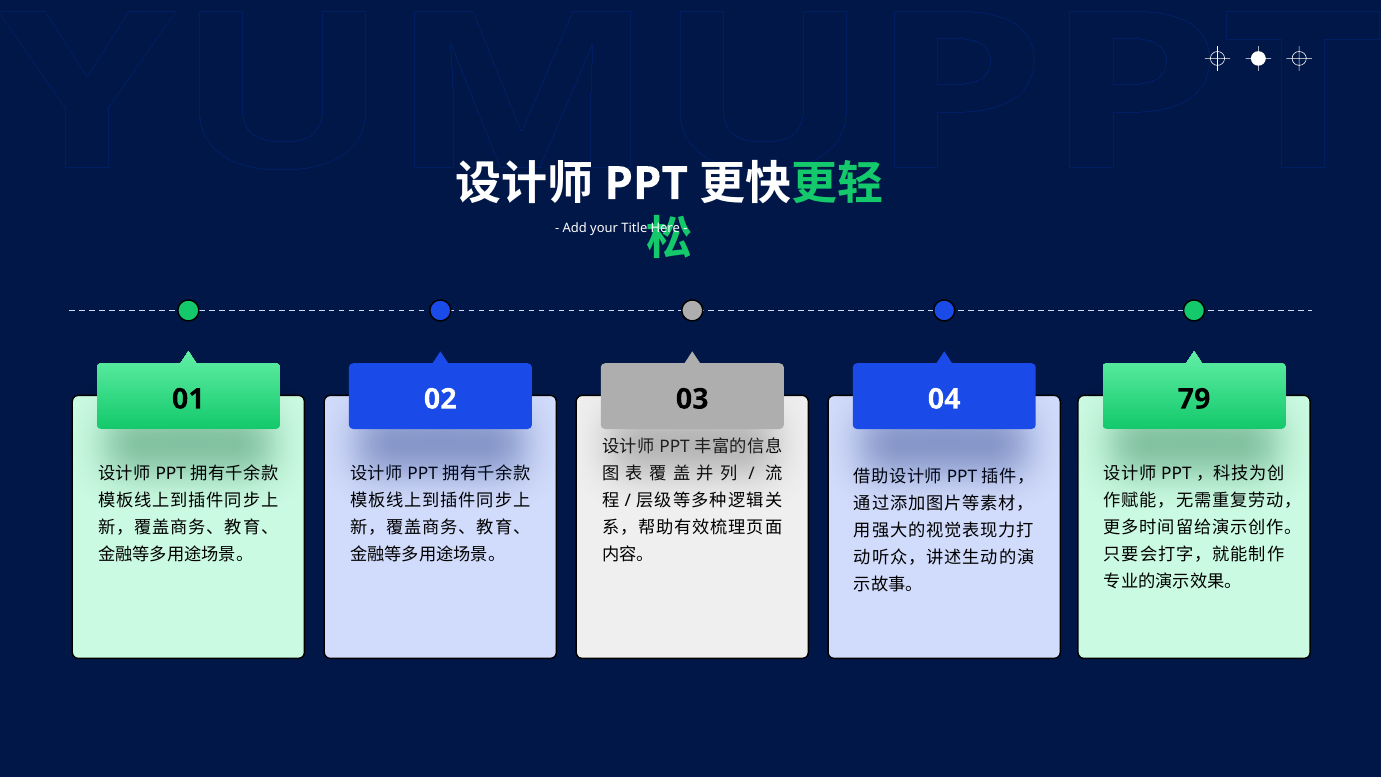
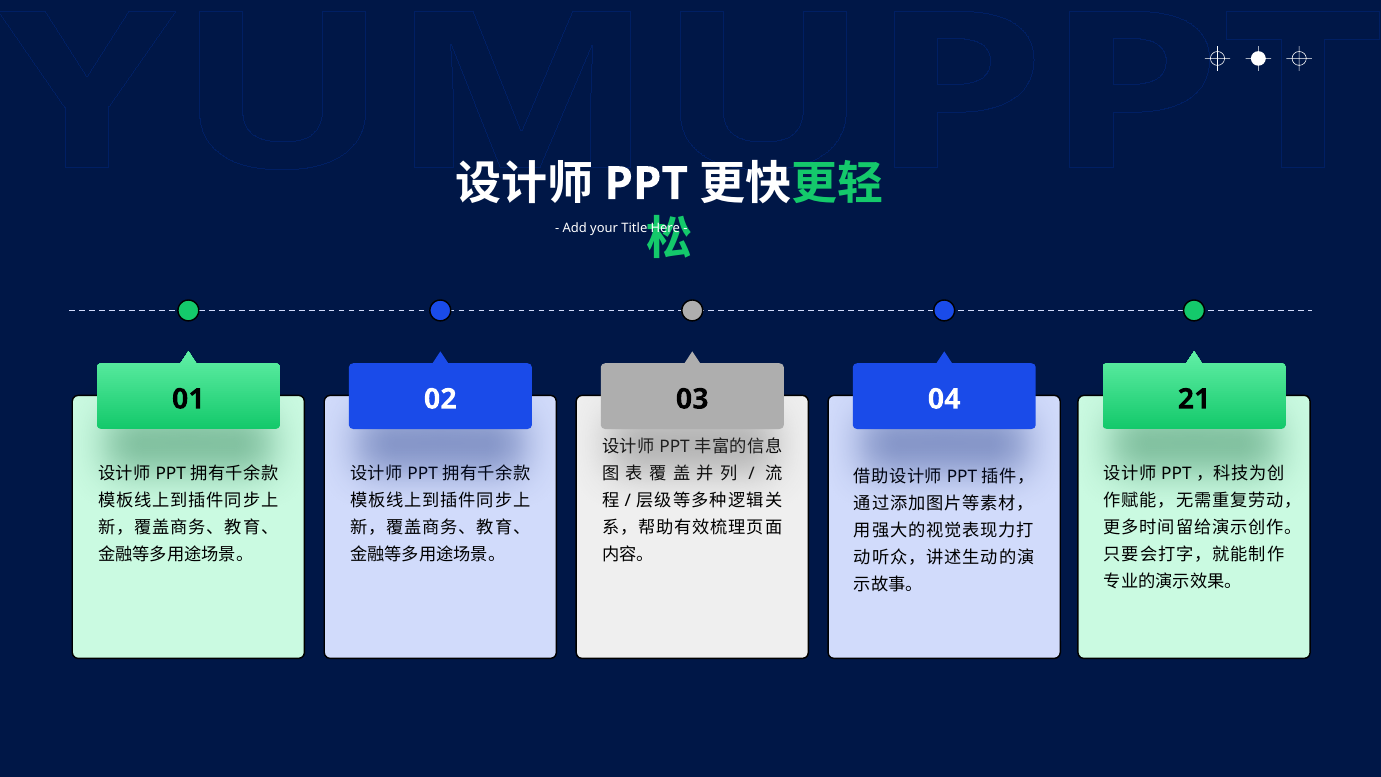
79: 79 -> 21 (1194, 399)
